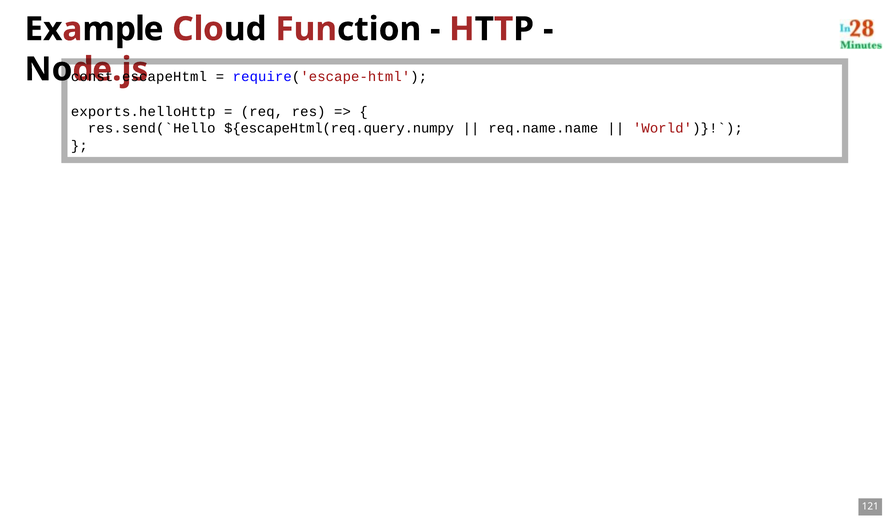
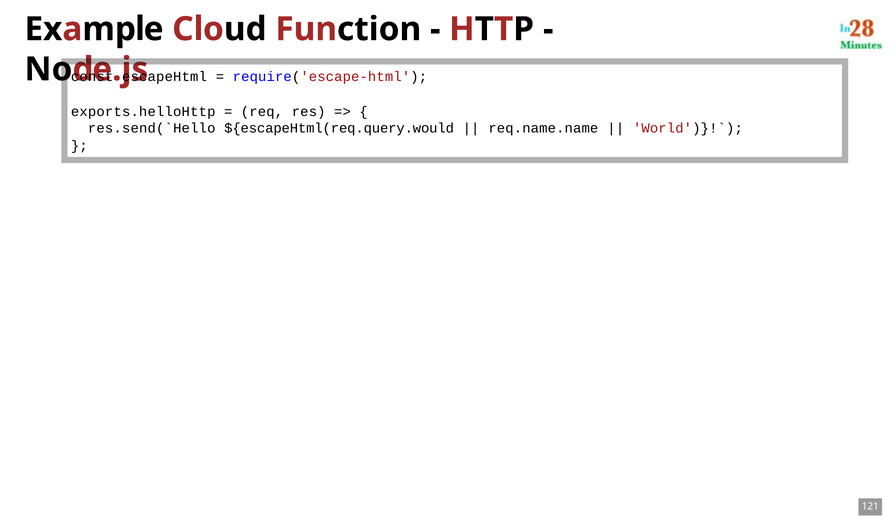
${escapeHtml(req.query.numpy: ${escapeHtml(req.query.numpy -> ${escapeHtml(req.query.would (339, 128)
